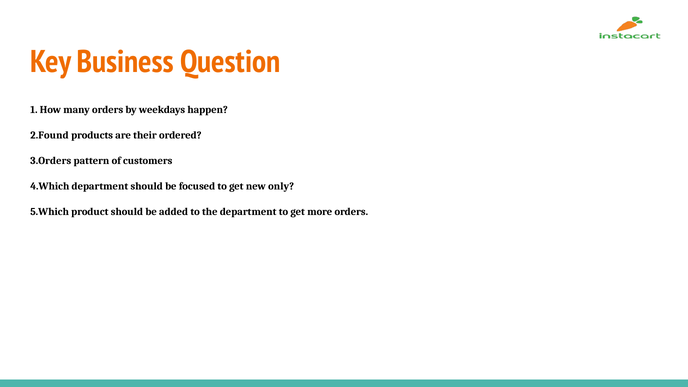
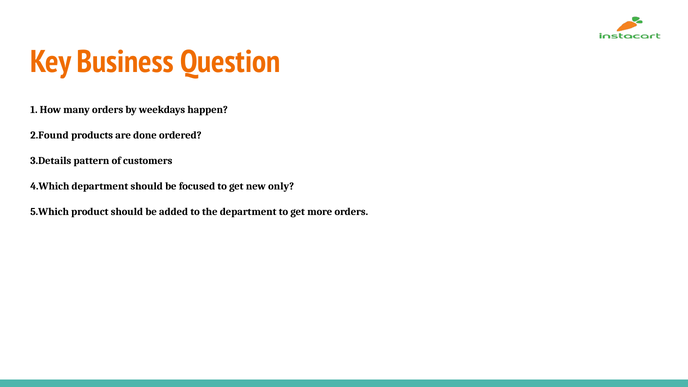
their: their -> done (145, 135)
3.Orders: 3.Orders -> 3.Details (51, 161)
